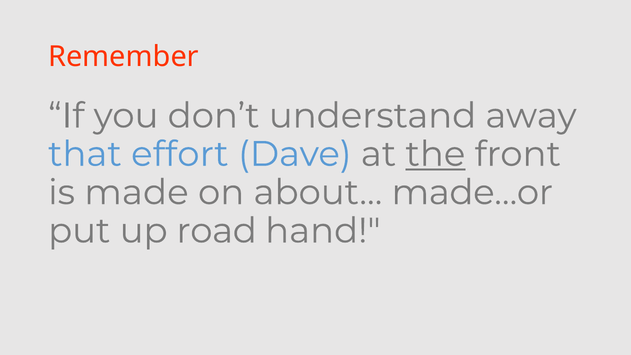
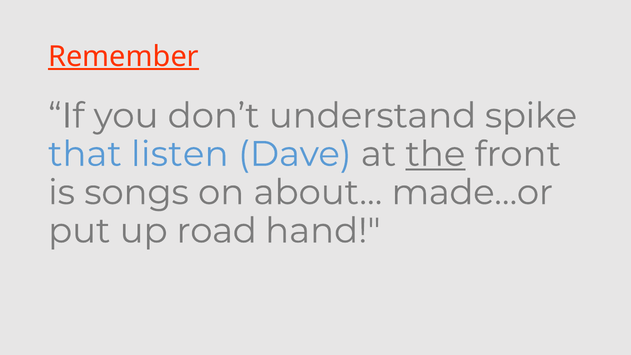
Remember underline: none -> present (123, 57)
away: away -> spike (531, 116)
effort: effort -> listen (180, 154)
made: made -> songs (137, 192)
